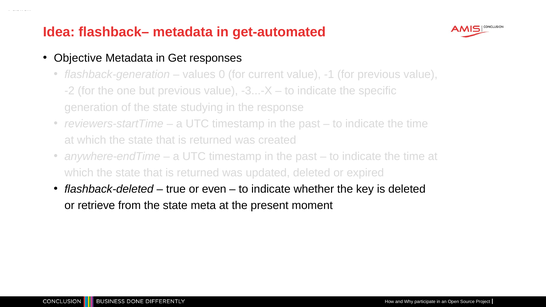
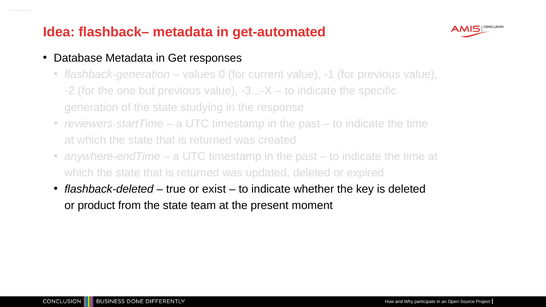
Objective: Objective -> Database (78, 58)
even: even -> exist (214, 189)
retrieve: retrieve -> product (96, 206)
meta: meta -> team (203, 206)
